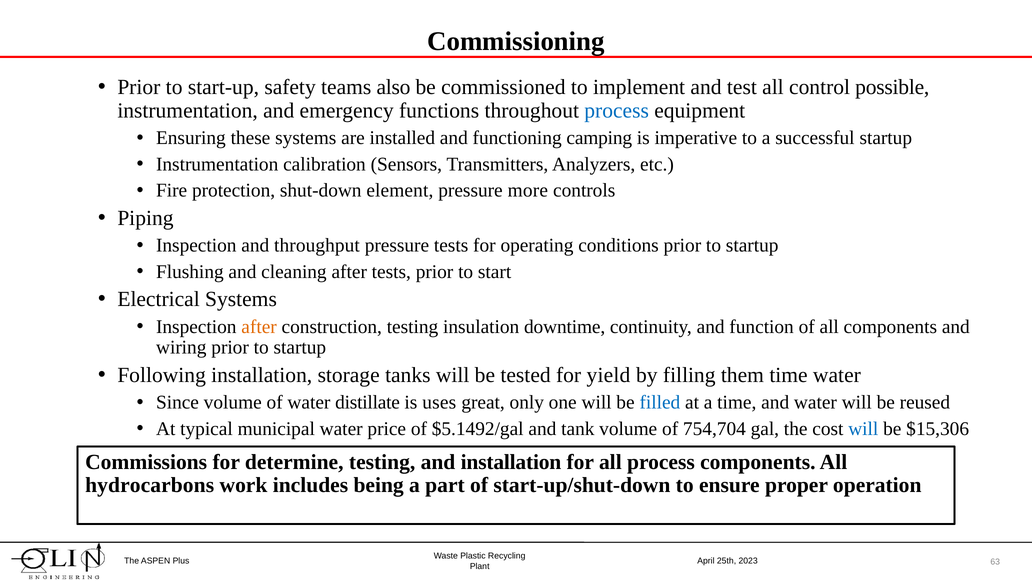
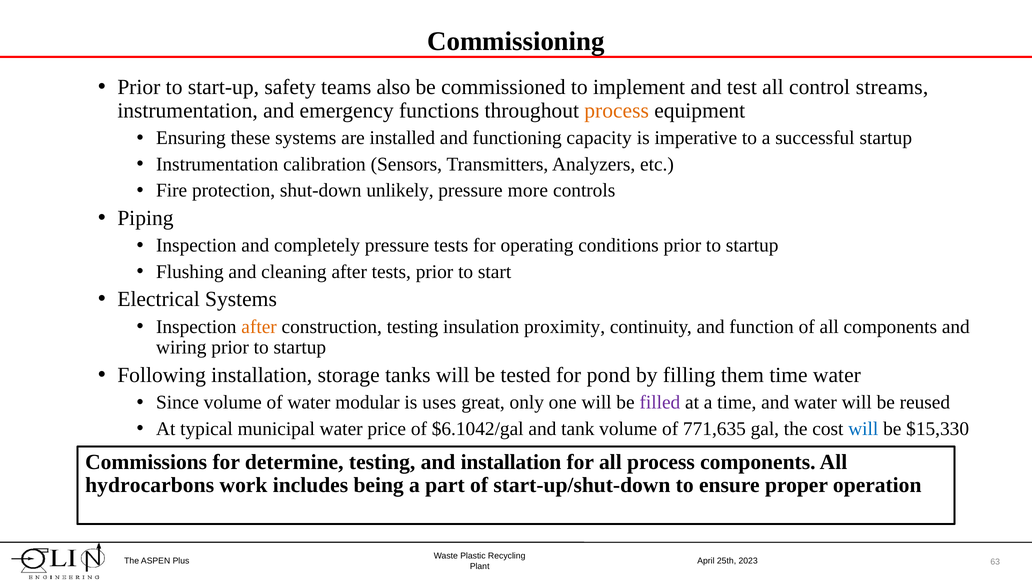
possible: possible -> streams (892, 87)
process colour: blue -> orange (617, 110)
camping: camping -> capacity (599, 138)
element: element -> unlikely (400, 190)
throughput: throughput -> completely (317, 245)
downtime: downtime -> proximity (565, 326)
yield: yield -> pond (608, 375)
distillate: distillate -> modular (367, 402)
filled colour: blue -> purple (660, 402)
$5.1492/gal: $5.1492/gal -> $6.1042/gal (478, 428)
754,704: 754,704 -> 771,635 (714, 428)
$15,306: $15,306 -> $15,330 (938, 428)
